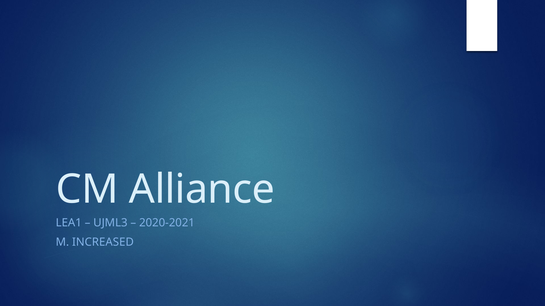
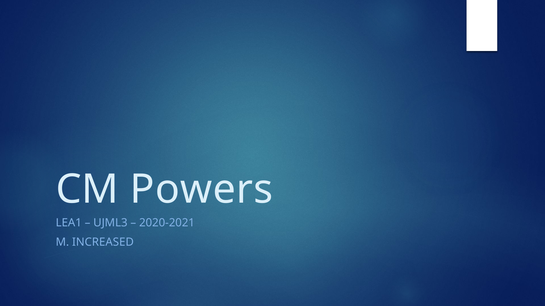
Alliance: Alliance -> Powers (201, 190)
